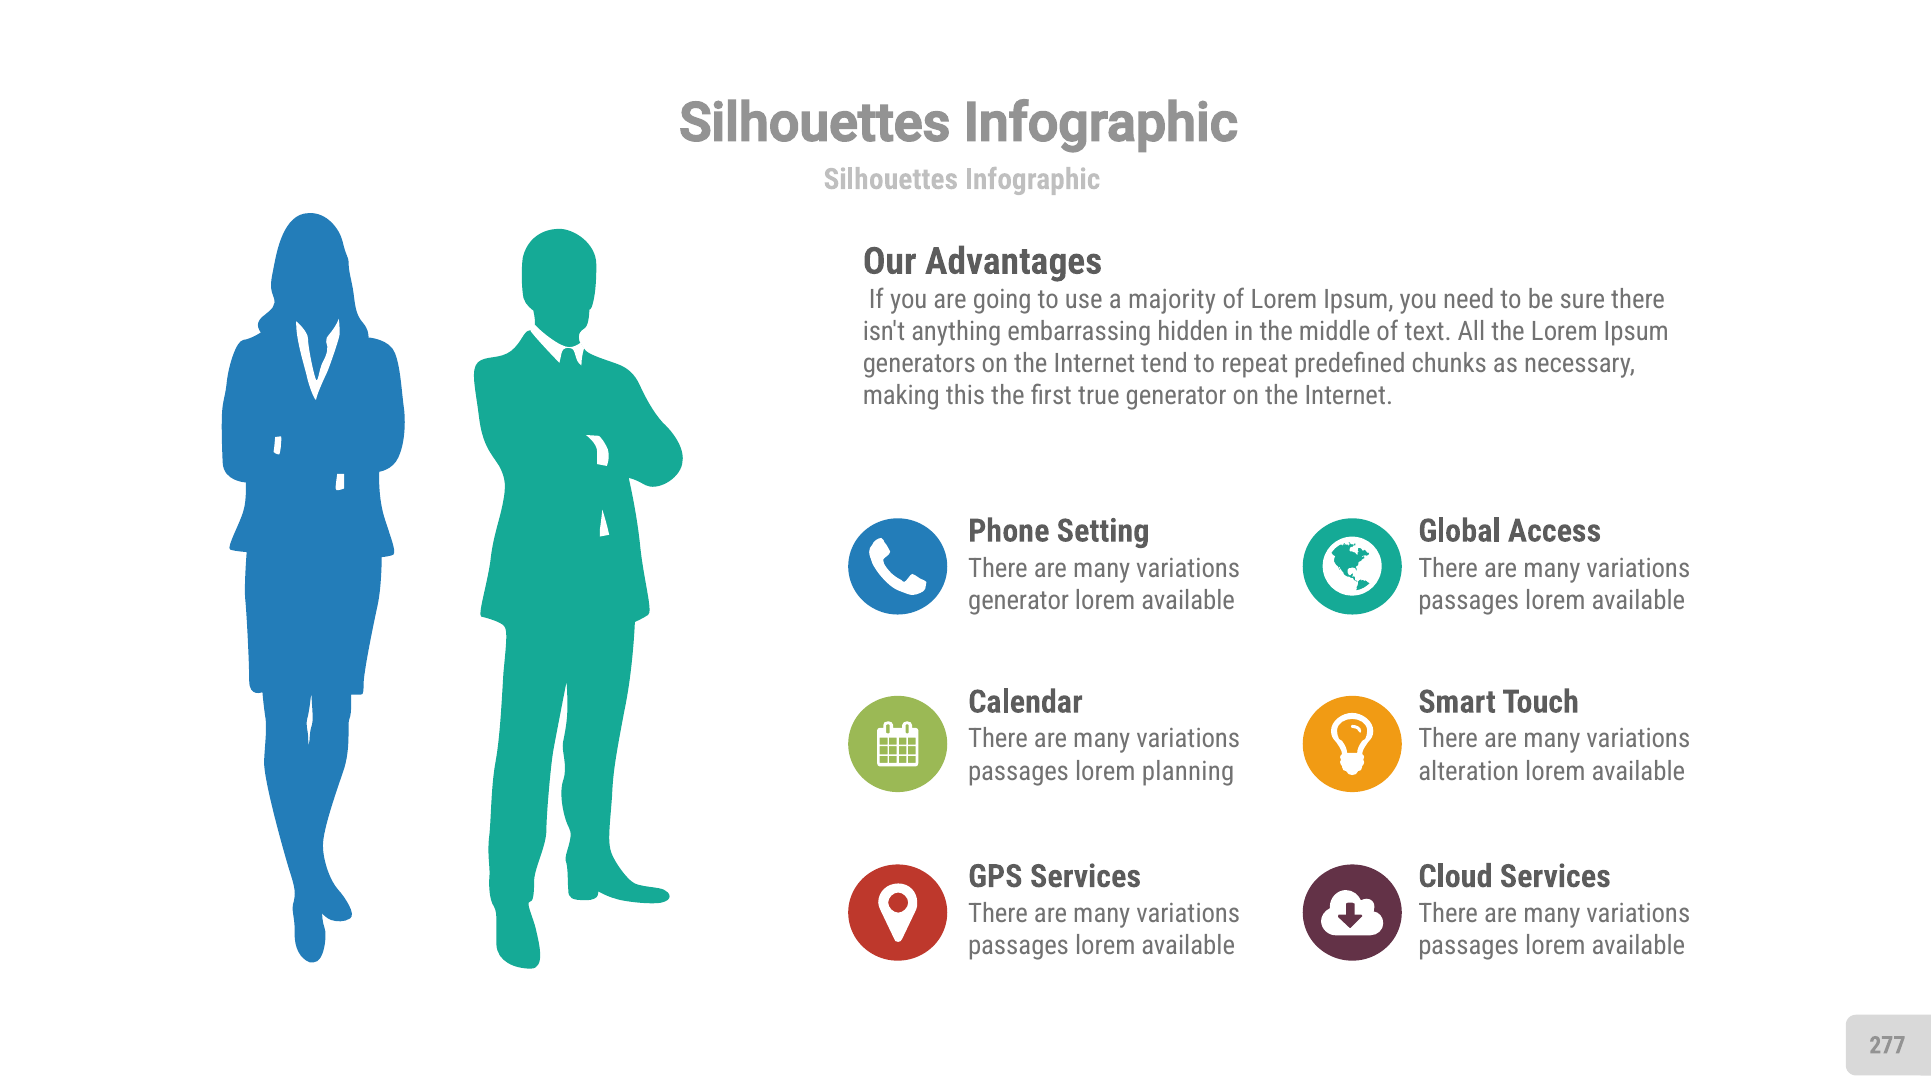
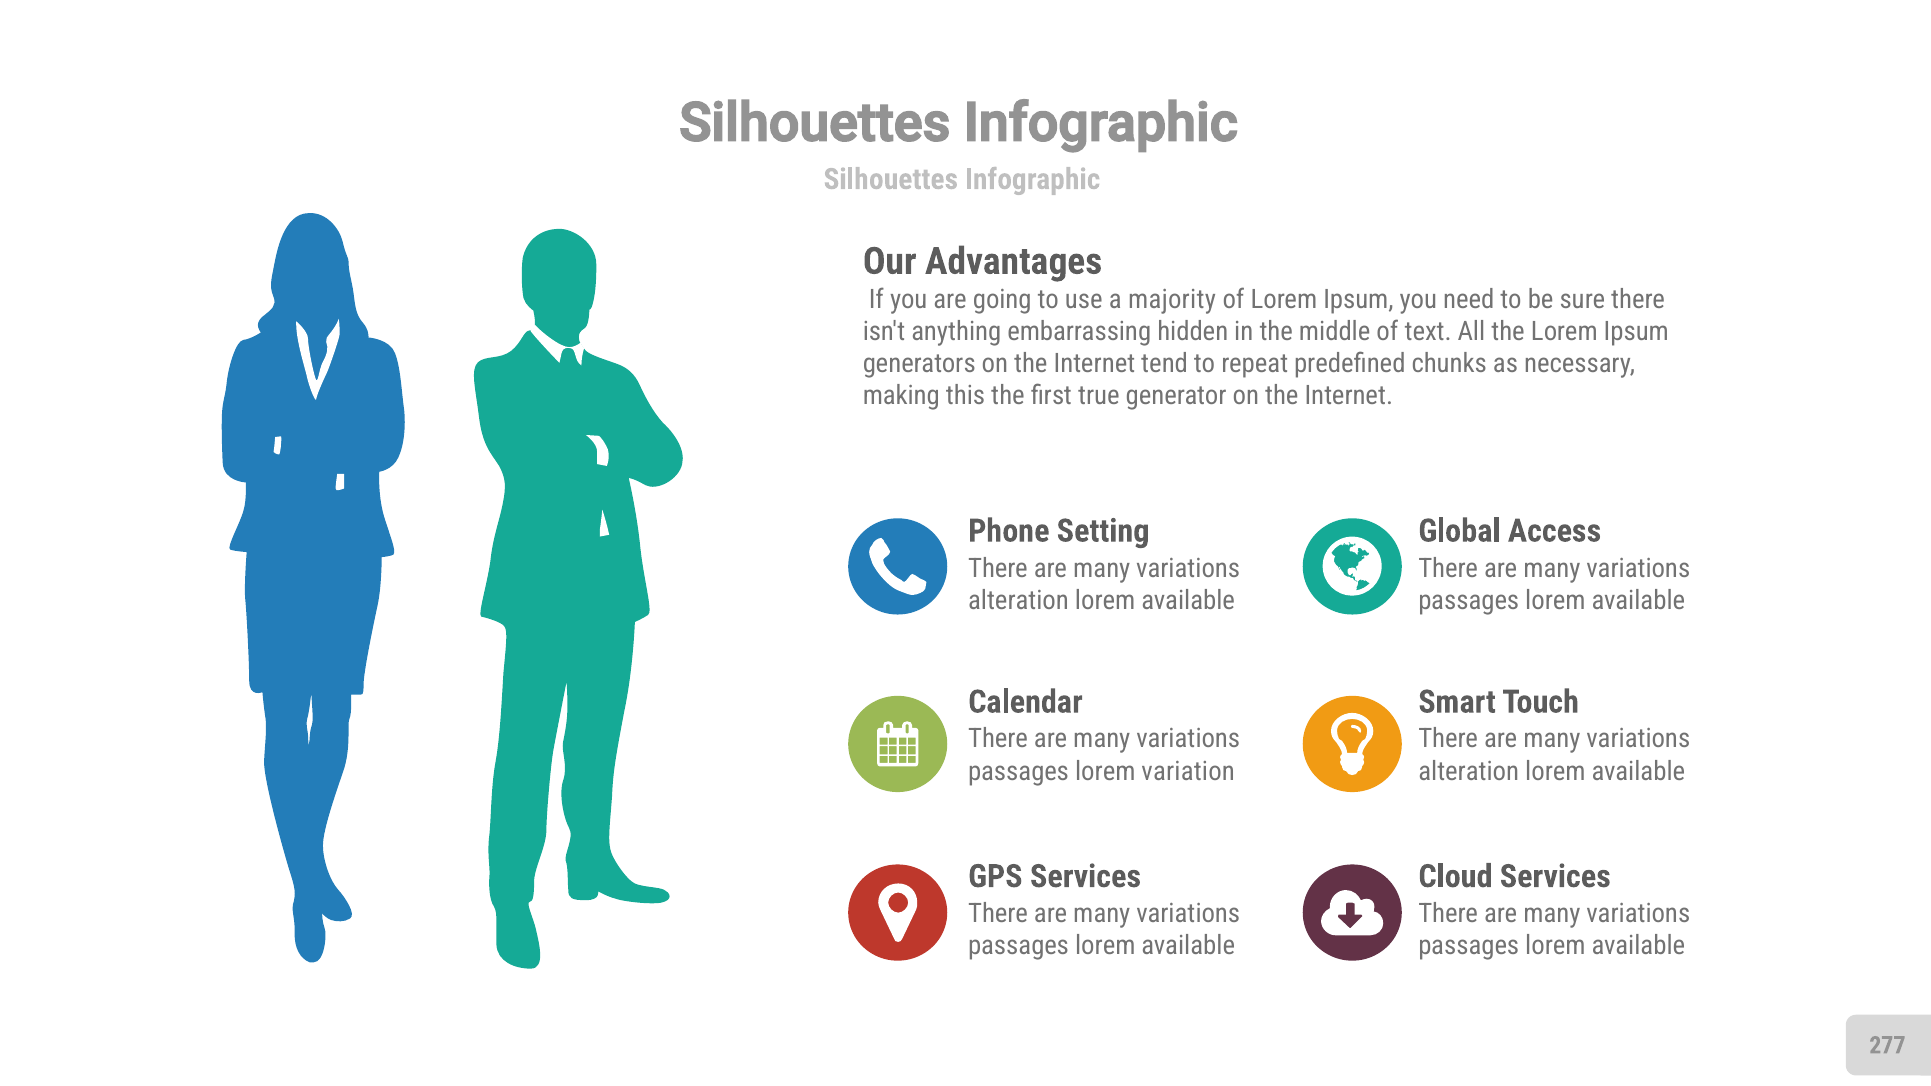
generator: generator -> alteration (1019, 601)
planning: planning -> variation (1188, 772)
